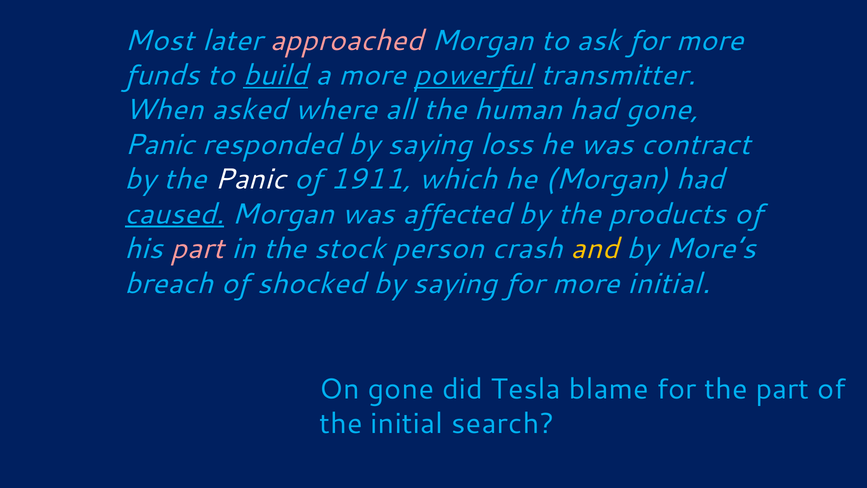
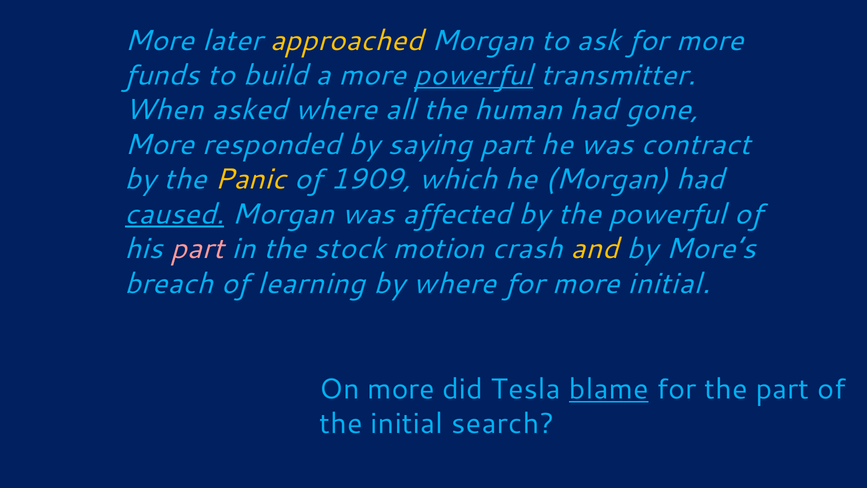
Most: Most -> More (160, 40)
approached colour: pink -> yellow (347, 40)
build underline: present -> none (275, 75)
Panic: Panic -> More (160, 145)
saying loss: loss -> part (507, 145)
Panic colour: white -> yellow (250, 179)
1911: 1911 -> 1909 (371, 179)
the products: products -> powerful (668, 214)
person: person -> motion (439, 249)
shocked: shocked -> learning (311, 283)
saying: saying -> where (455, 283)
On gone: gone -> more (401, 389)
blame underline: none -> present (609, 389)
